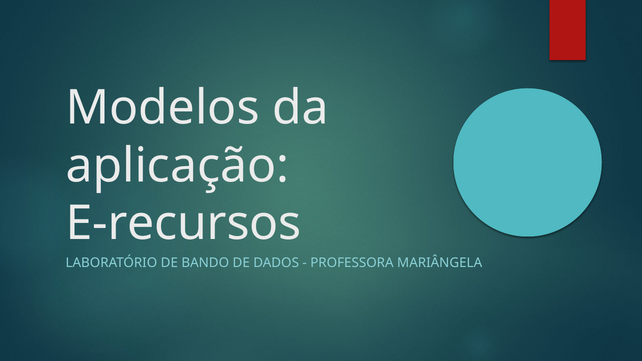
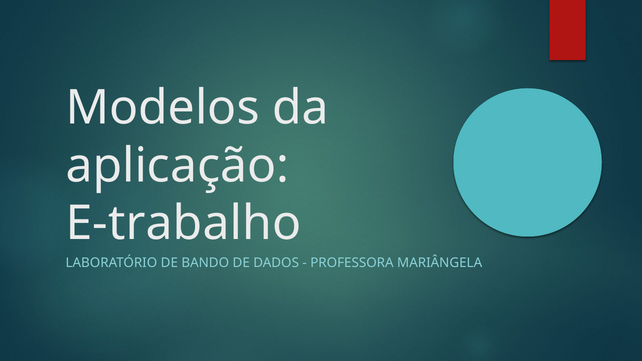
E-recursos: E-recursos -> E-trabalho (183, 224)
